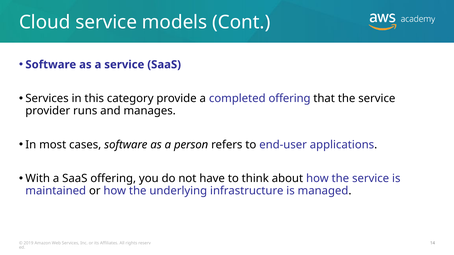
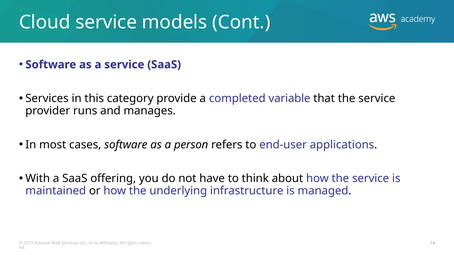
completed offering: offering -> variable (290, 99)
